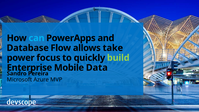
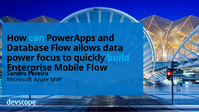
take: take -> data (113, 48)
build colour: light green -> light blue (118, 58)
Mobile Data: Data -> Flow (97, 68)
